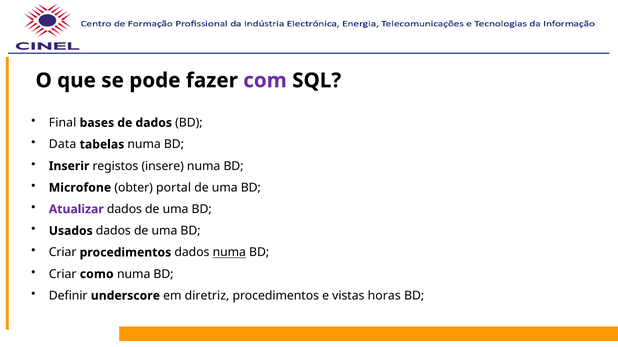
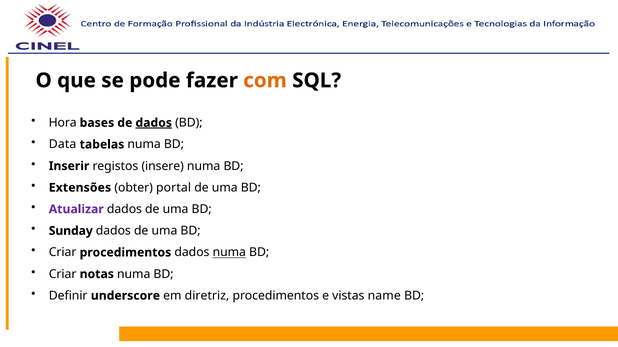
com colour: purple -> orange (265, 81)
Final: Final -> Hora (63, 123)
dados underline: none -> present (154, 123)
Microfone: Microfone -> Extensões (80, 188)
Usados: Usados -> Sunday (71, 231)
como: como -> notas (97, 275)
horas: horas -> name (384, 296)
